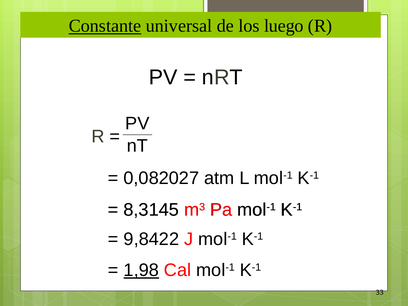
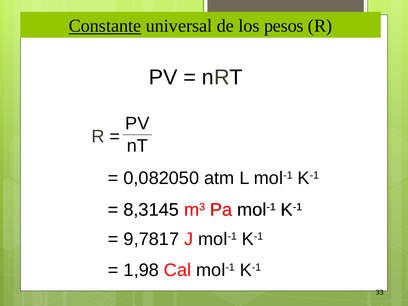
luego: luego -> pesos (284, 26)
0,082027: 0,082027 -> 0,082050 (161, 178)
9,8422: 9,8422 -> 9,7817 (151, 239)
1,98 underline: present -> none (141, 270)
